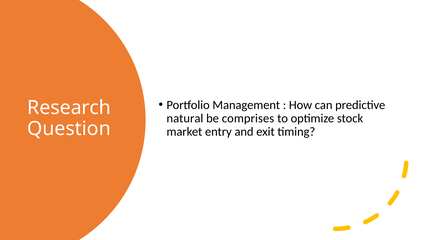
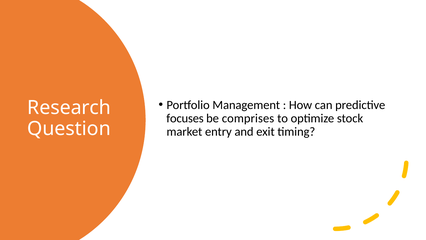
natural: natural -> focuses (185, 118)
